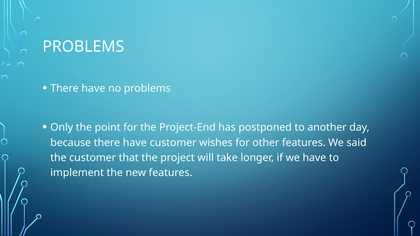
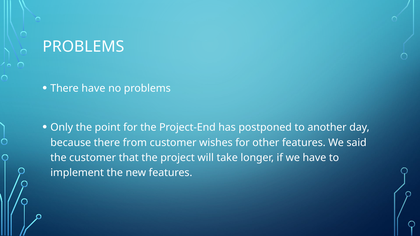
because there have: have -> from (135, 143)
